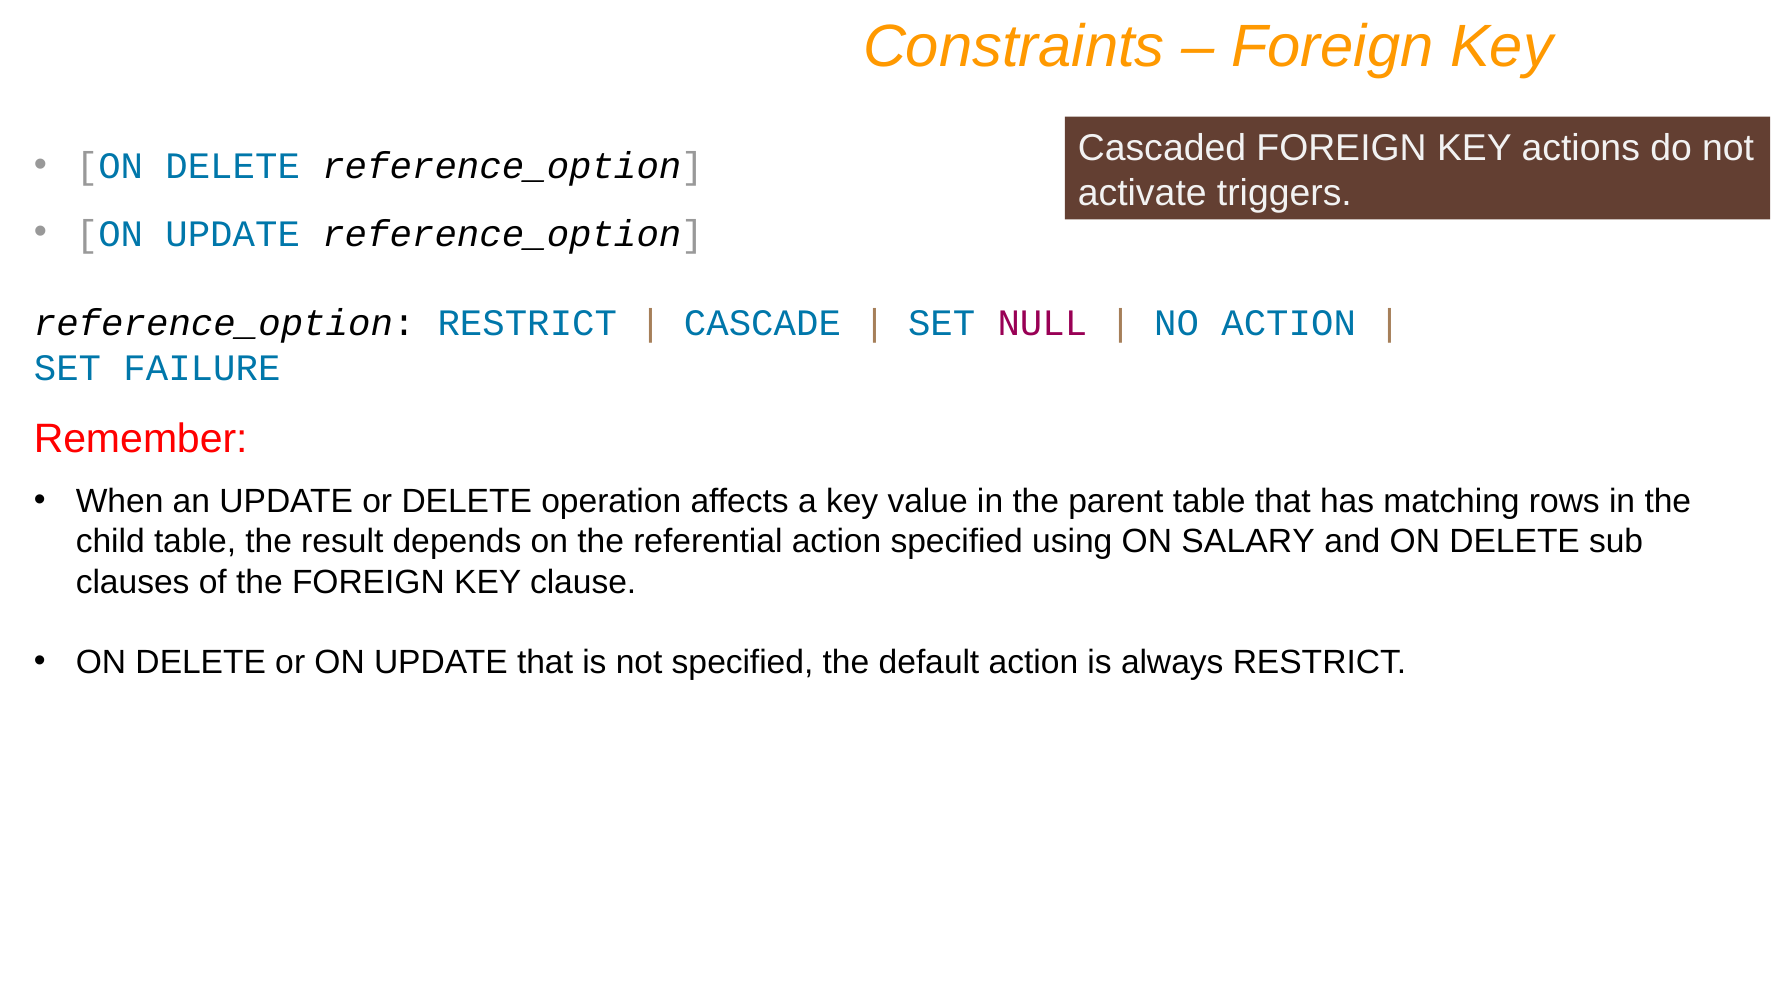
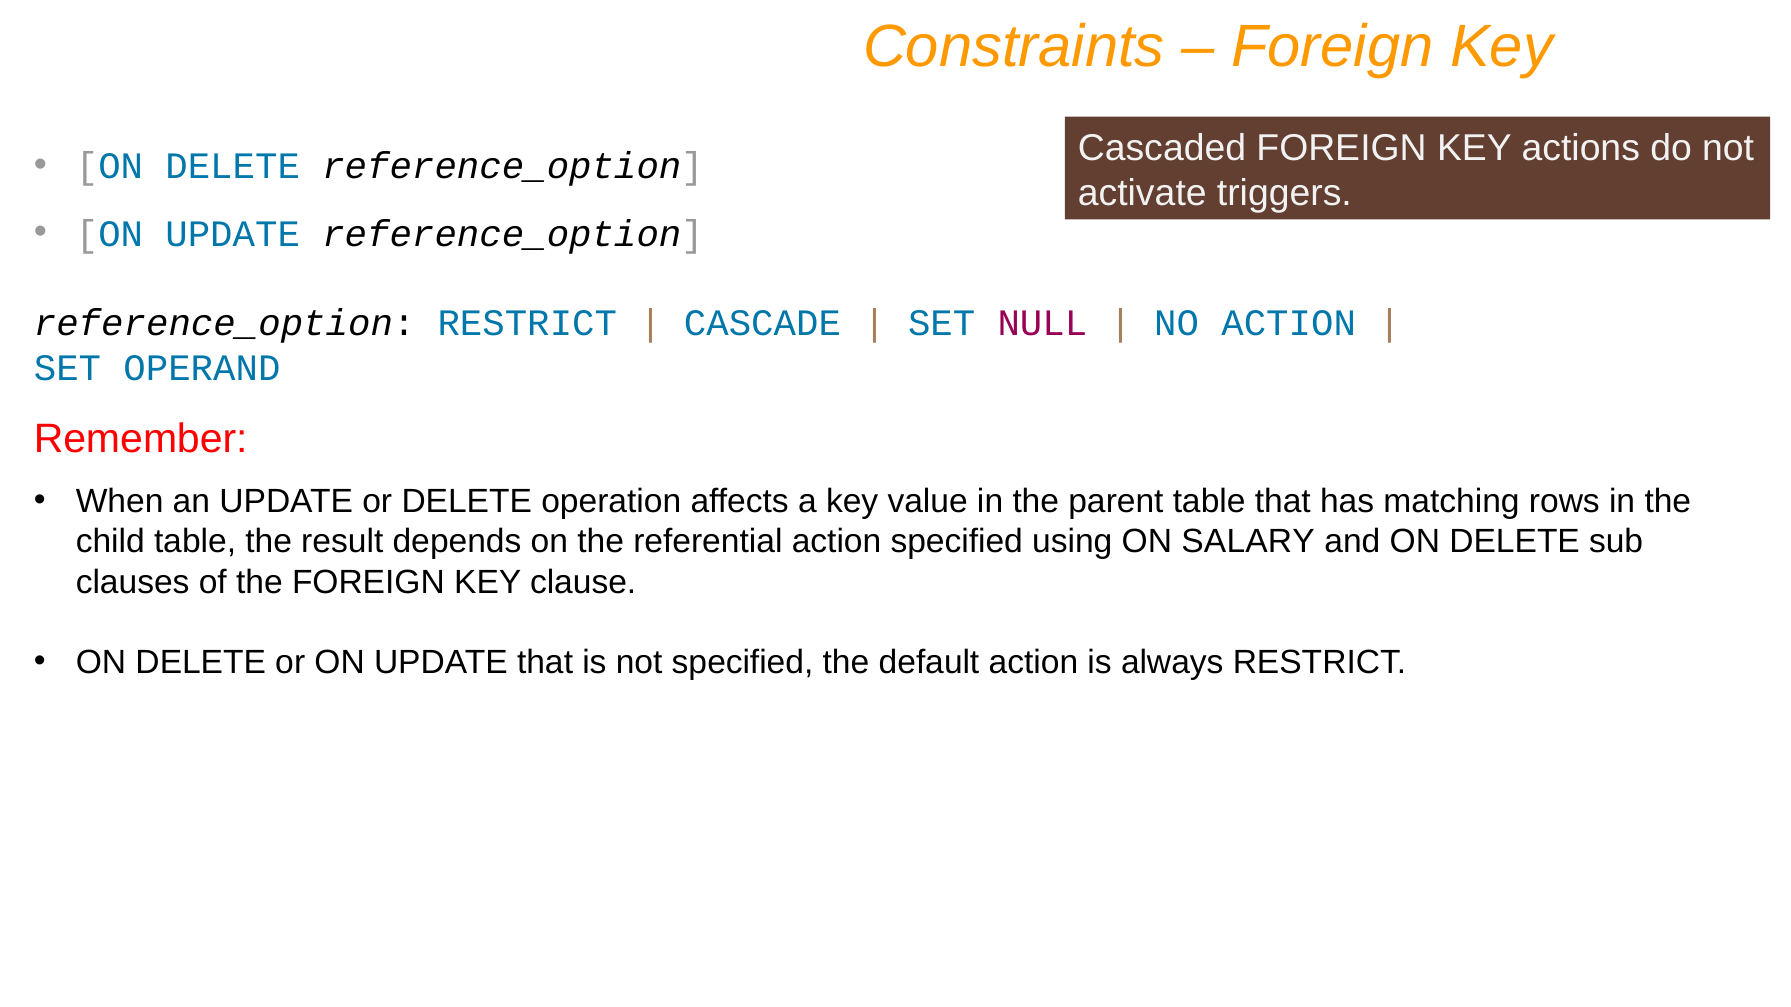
FAILURE: FAILURE -> OPERAND (202, 368)
